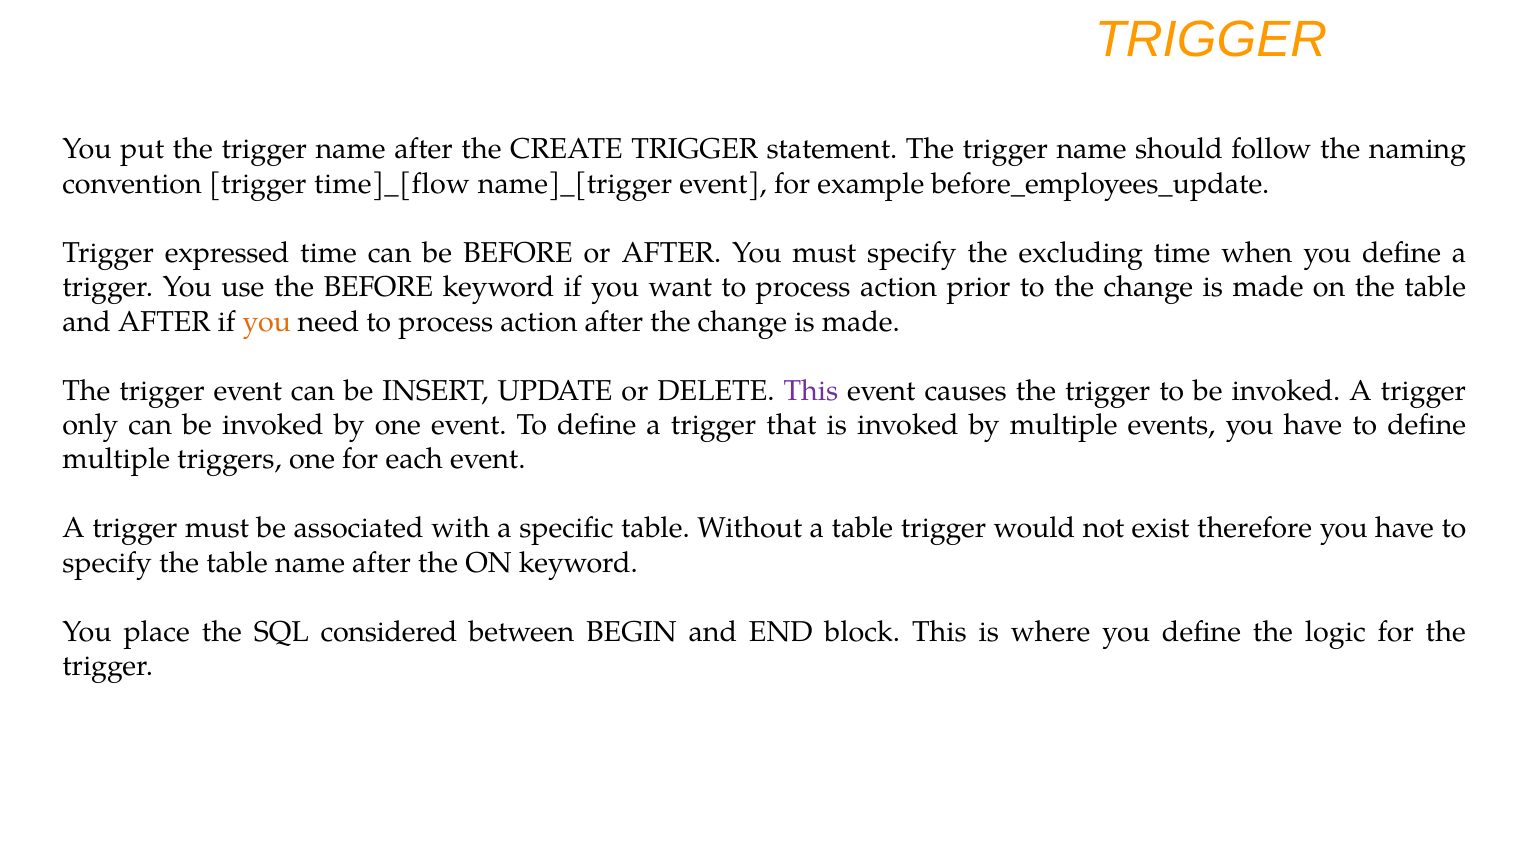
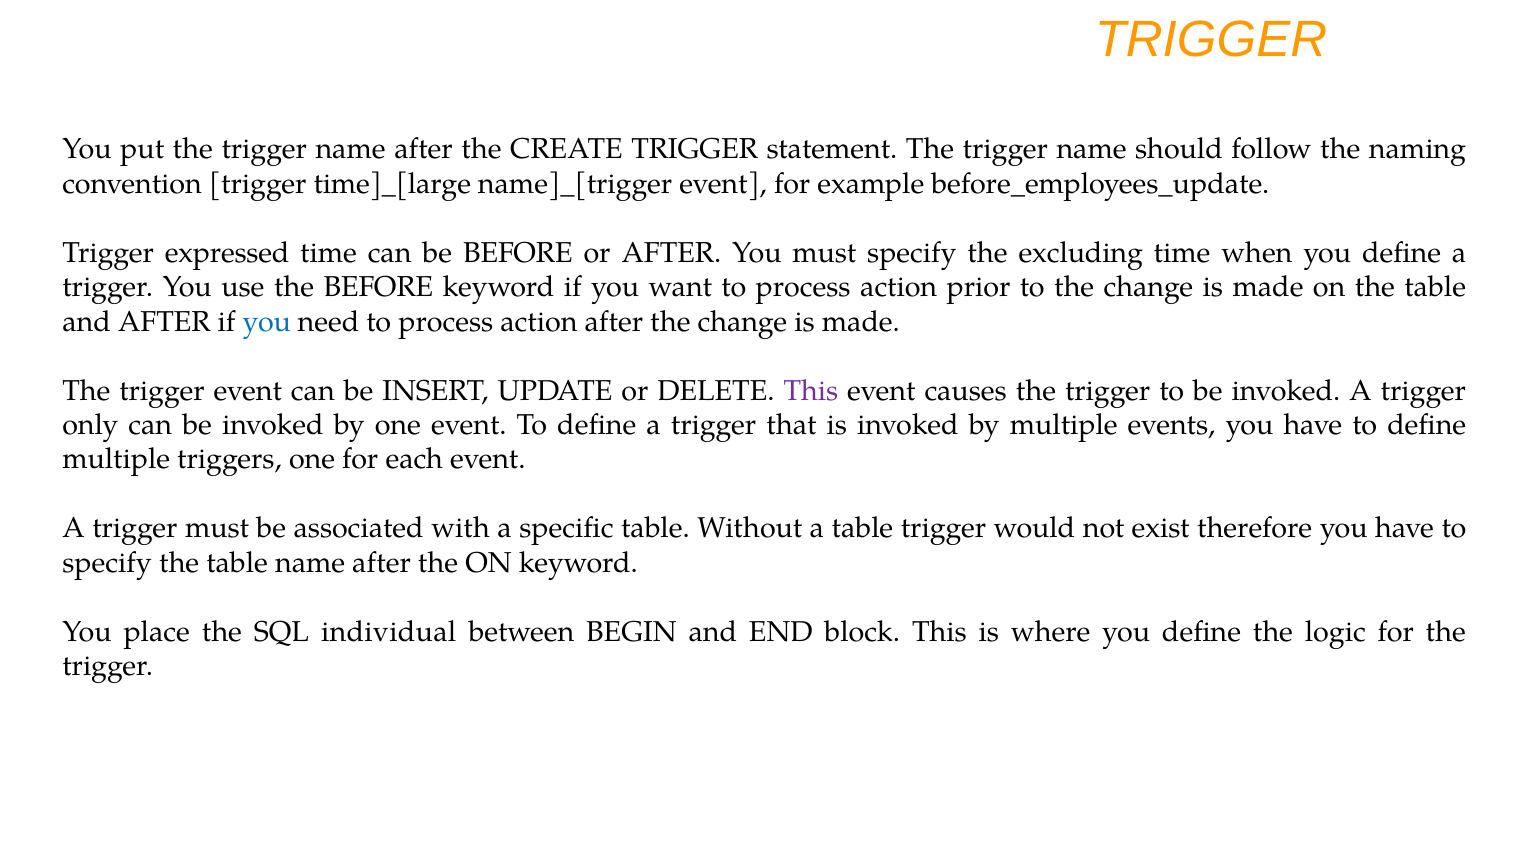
time]_[flow: time]_[flow -> time]_[large (392, 184)
you colour: orange -> blue (267, 322)
considered: considered -> individual (389, 631)
